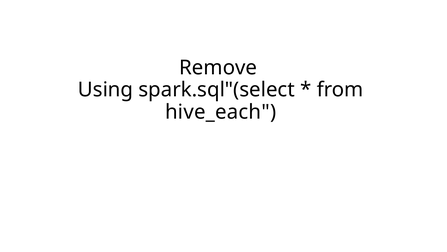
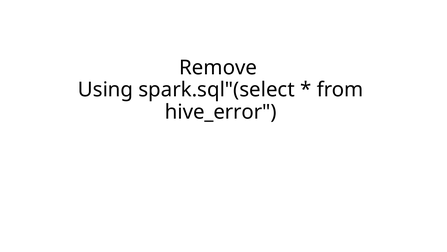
hive_each: hive_each -> hive_error (221, 112)
